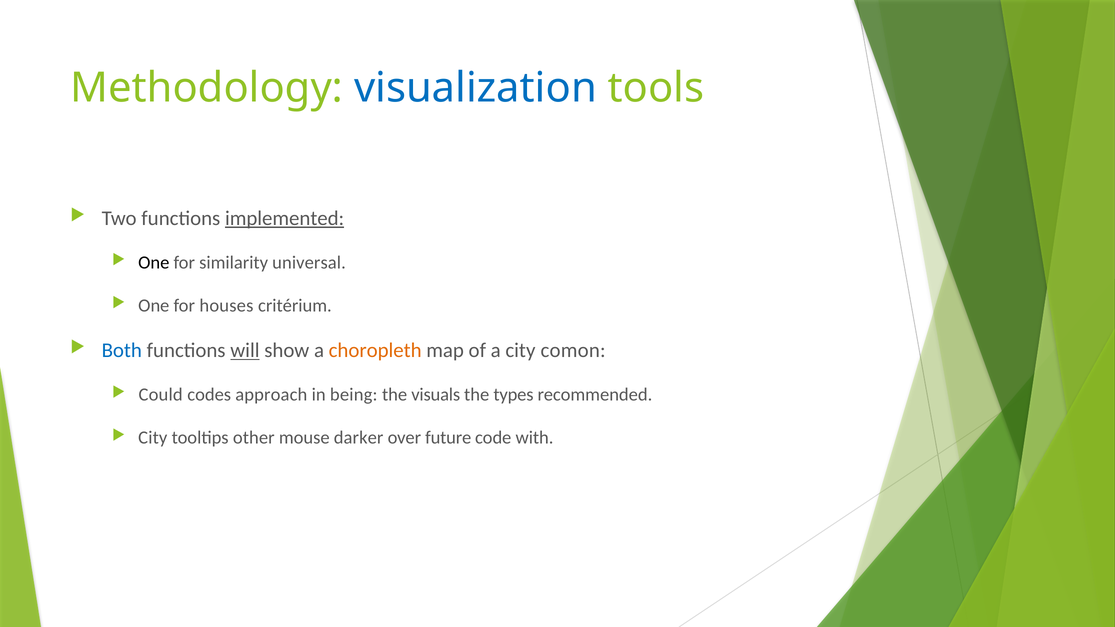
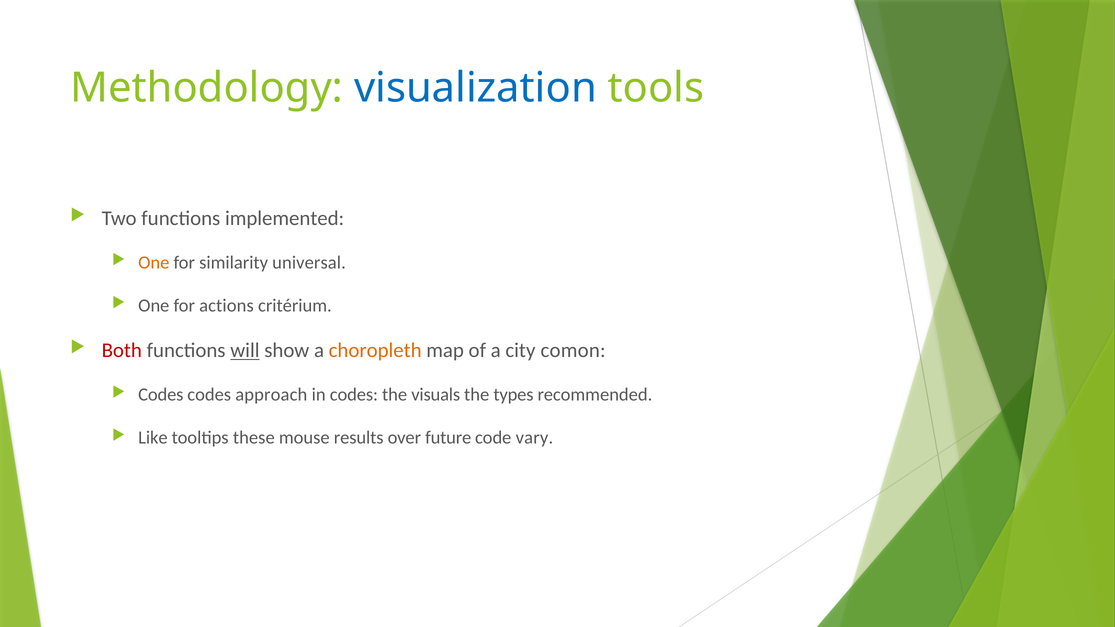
implemented underline: present -> none (285, 218)
One colour: black -> orange (154, 263)
houses: houses -> actions (226, 306)
Both colour: blue -> red (122, 351)
Could: Could -> Codes (161, 395)
in being: being -> codes (354, 395)
City: City -> Like (153, 438)
other: other -> these (254, 438)
darker: darker -> results (359, 438)
with: with -> vary (534, 438)
